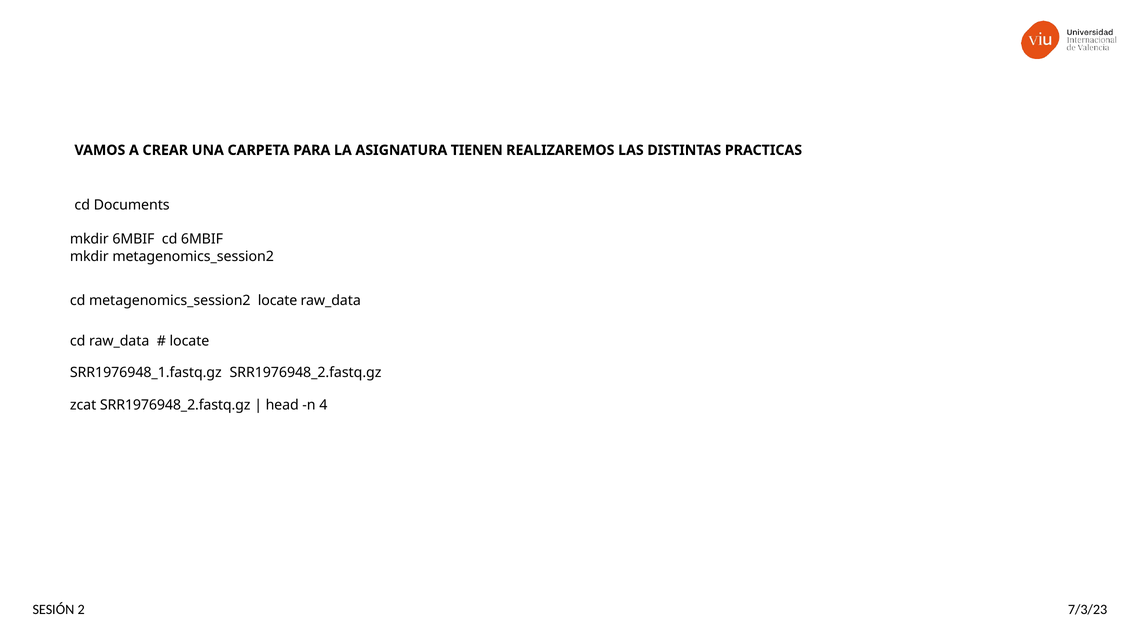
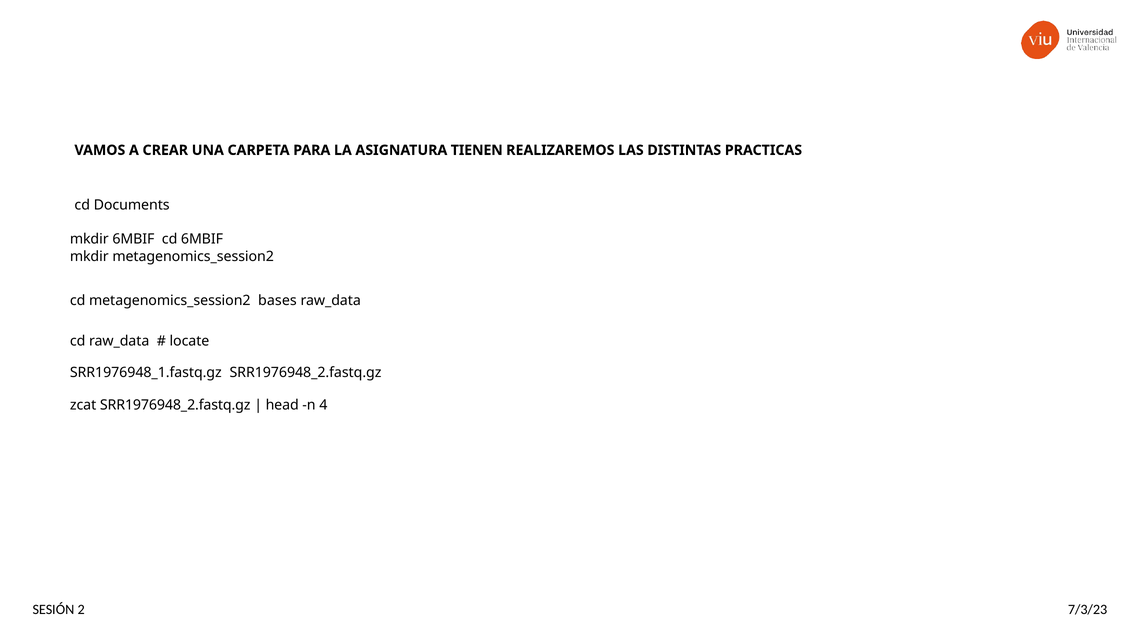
metagenomics_session2 locate: locate -> bases (277, 300)
